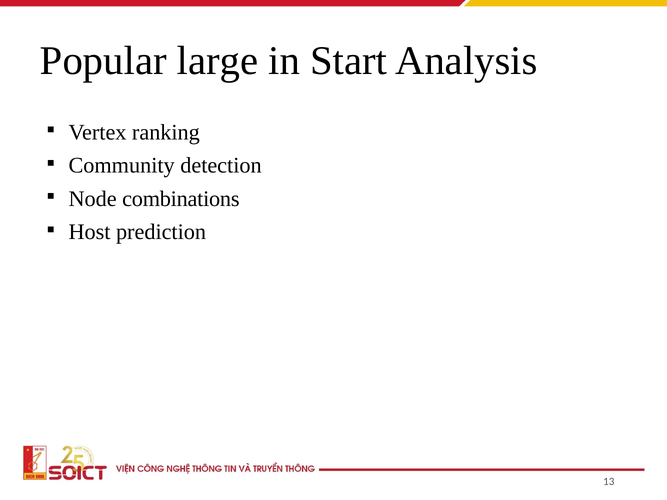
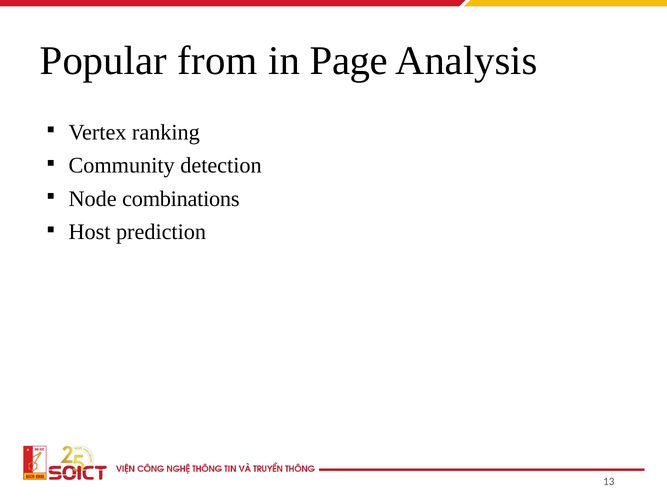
large: large -> from (217, 61)
Start: Start -> Page (349, 61)
